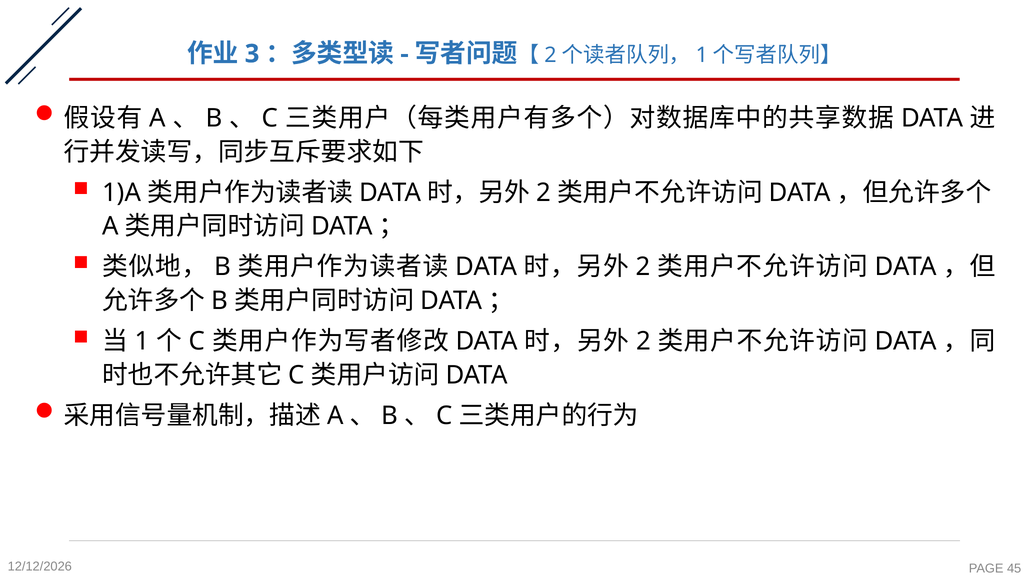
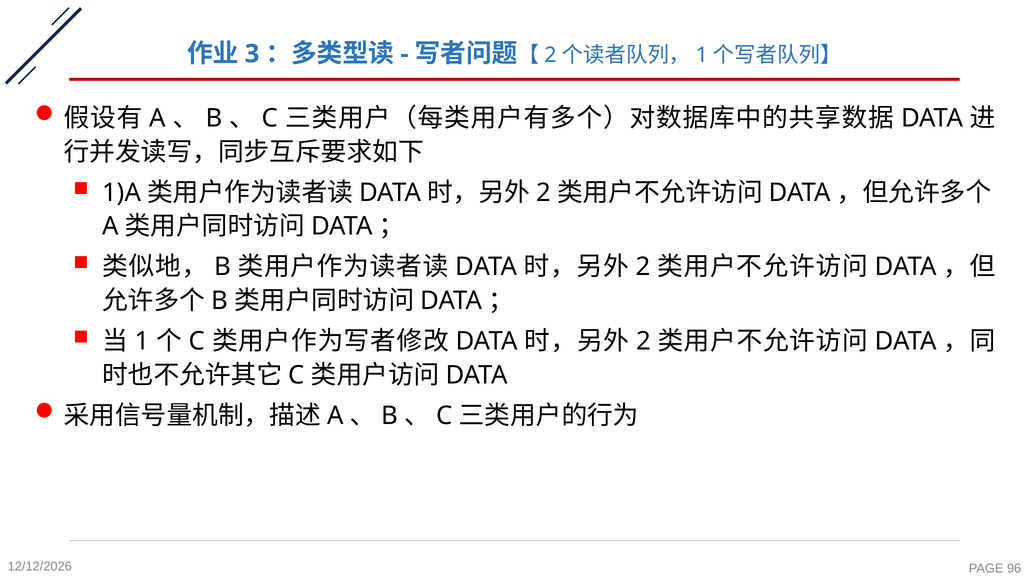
45: 45 -> 96 (1014, 568)
